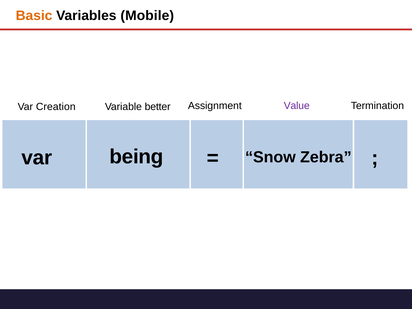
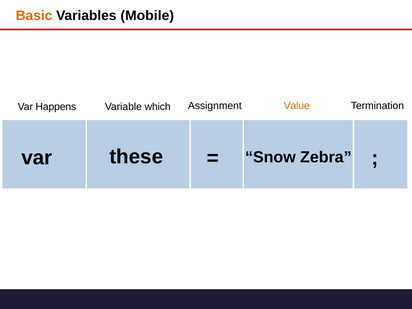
Creation: Creation -> Happens (56, 107)
better: better -> which (158, 107)
Value colour: purple -> orange (297, 106)
being: being -> these (136, 157)
